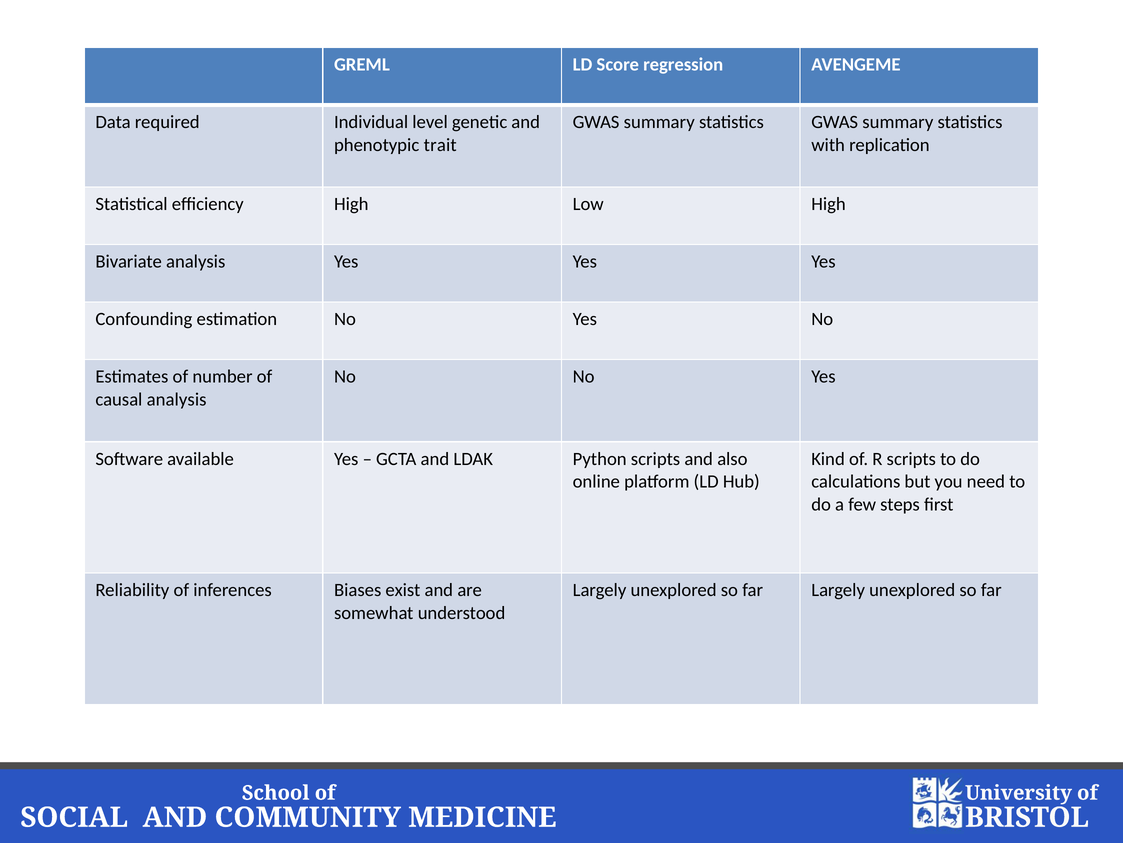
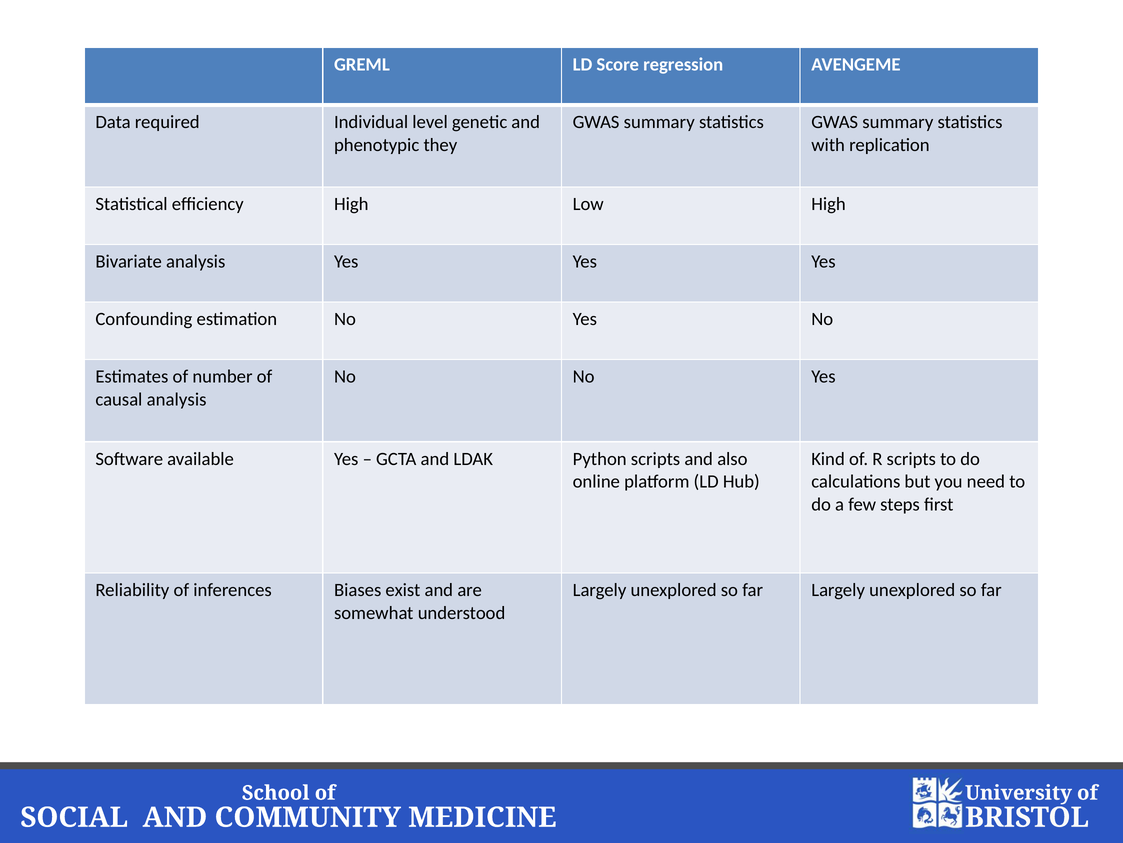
trait: trait -> they (440, 145)
